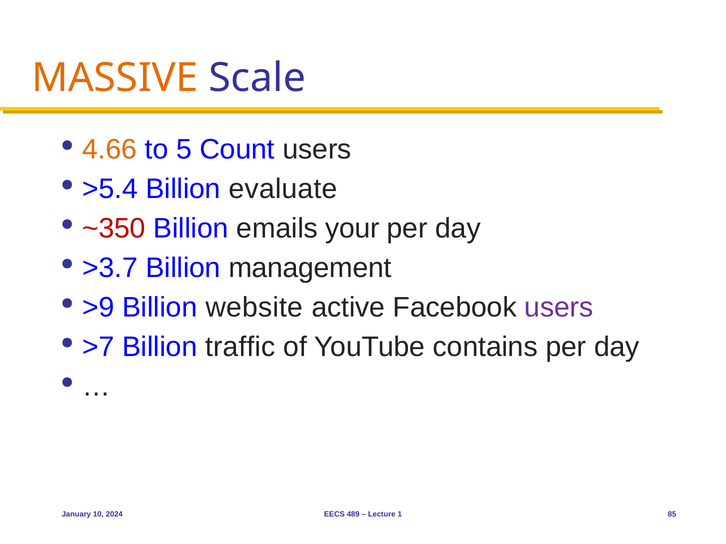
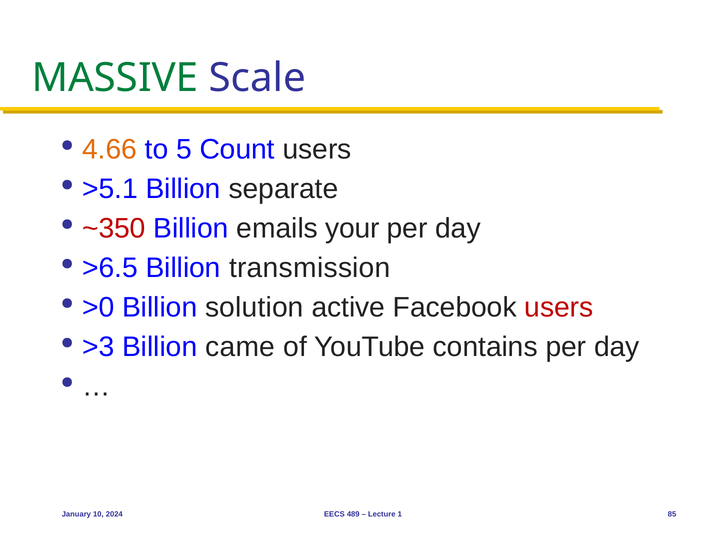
MASSIVE colour: orange -> green (115, 78)
>5.4: >5.4 -> >5.1 (110, 189)
evaluate: evaluate -> separate (283, 189)
>3.7: >3.7 -> >6.5 (110, 268)
management: management -> transmission (310, 268)
>9: >9 -> >0 (98, 308)
website: website -> solution (254, 308)
users colour: purple -> red (559, 308)
>7: >7 -> >3 (98, 347)
traffic: traffic -> came (240, 347)
